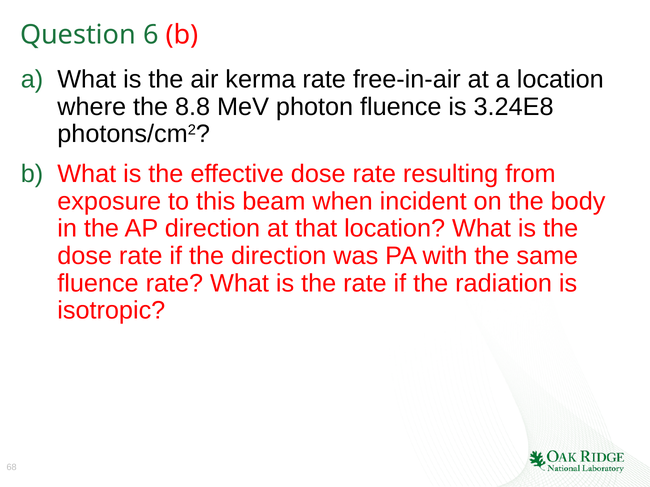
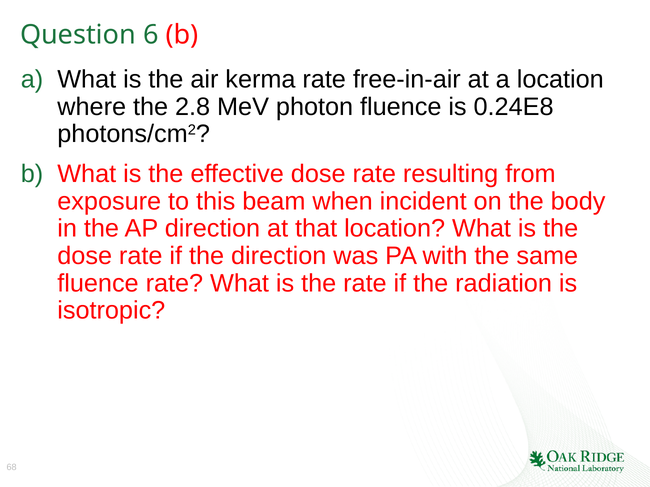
8.8: 8.8 -> 2.8 (193, 107)
3.24E8: 3.24E8 -> 0.24E8 (514, 107)
